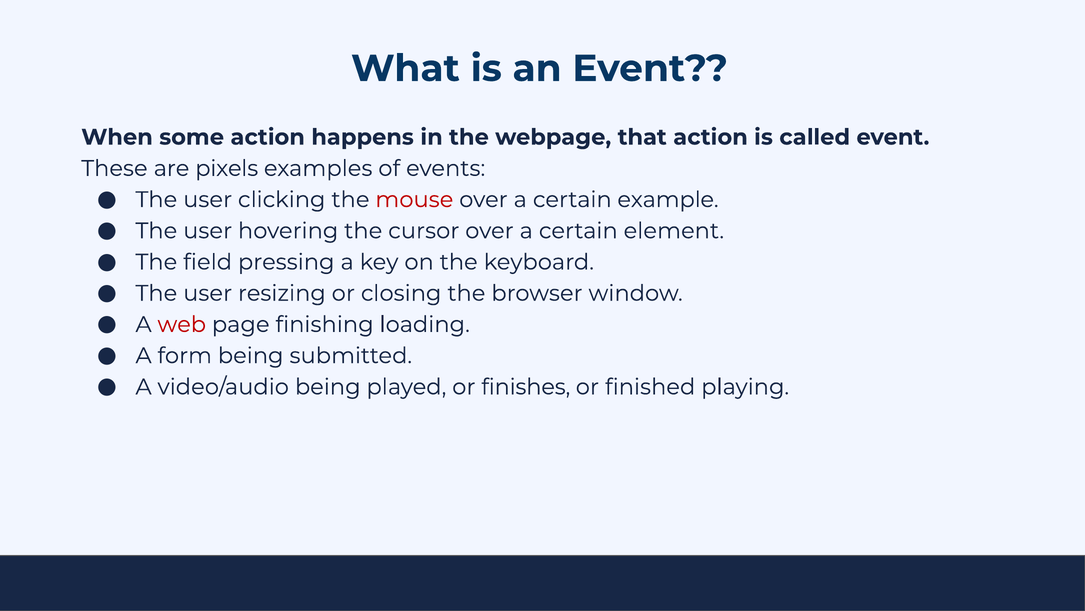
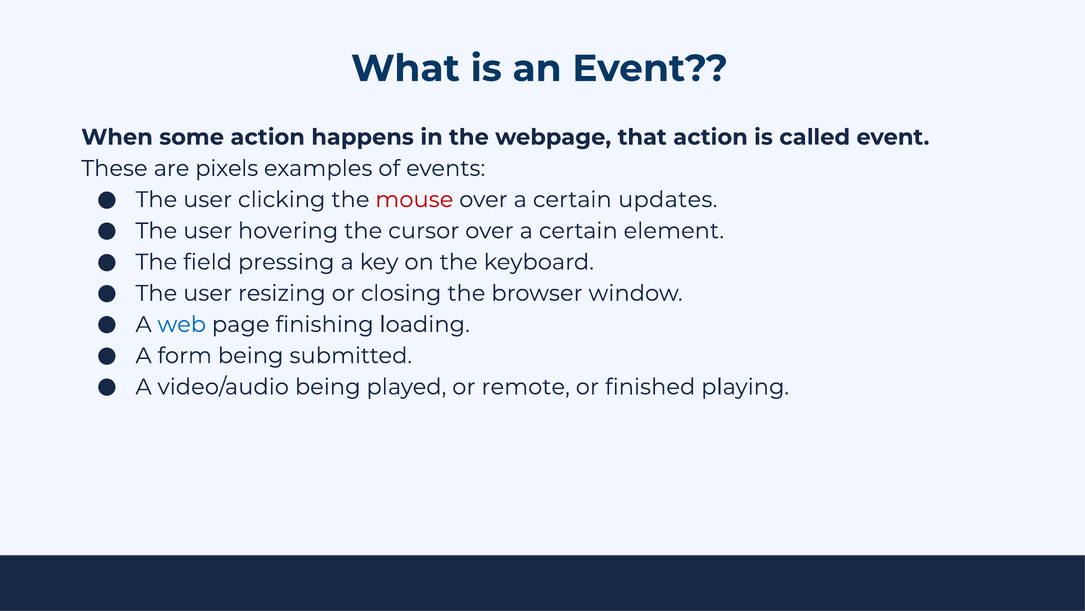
example: example -> updates (668, 199)
web colour: red -> blue (182, 324)
finishes: finishes -> remote (526, 387)
